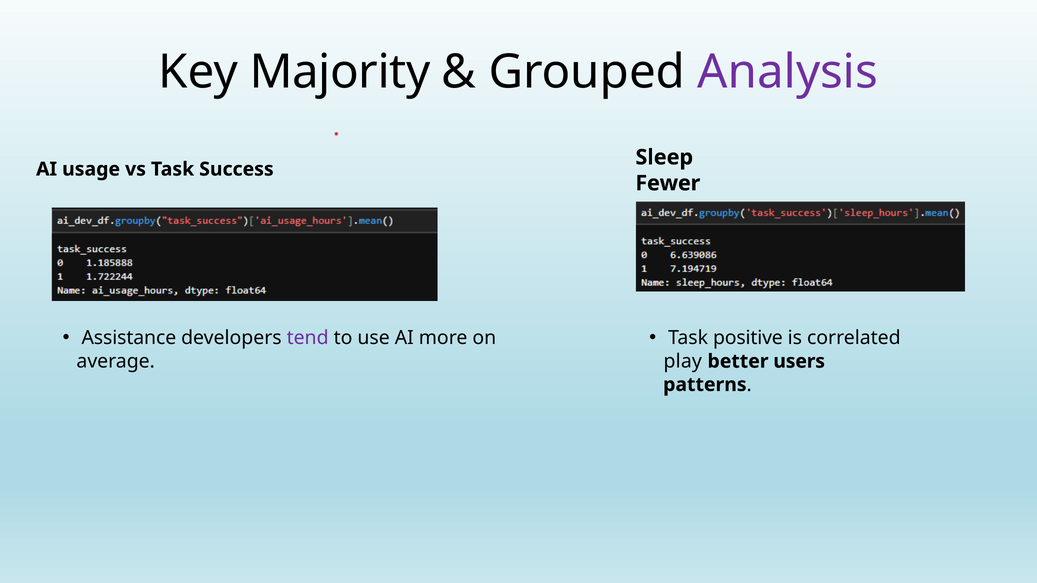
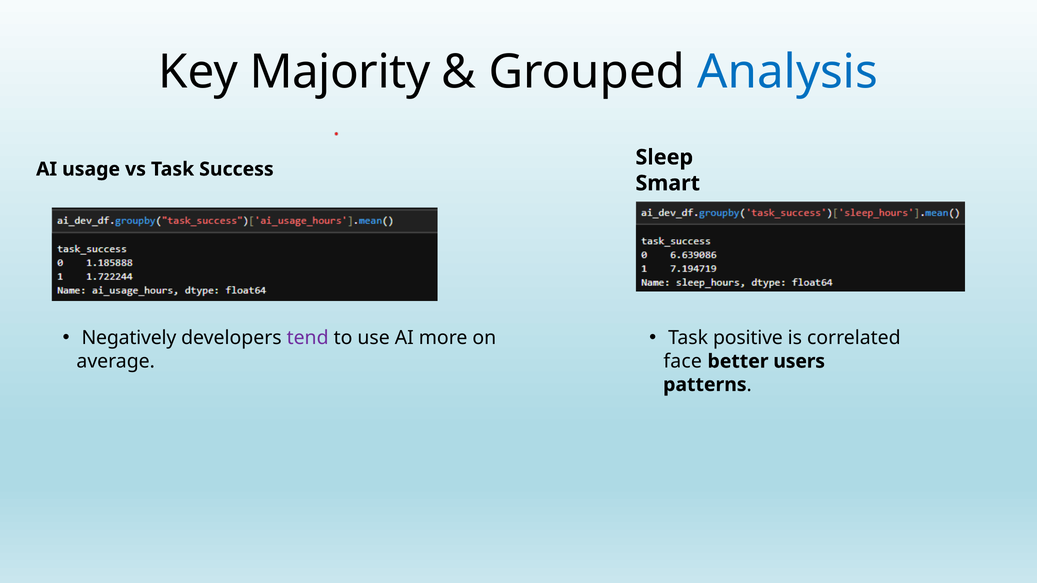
Analysis colour: purple -> blue (788, 72)
Fewer: Fewer -> Smart (668, 183)
Assistance: Assistance -> Negatively (129, 338)
play: play -> face (683, 361)
